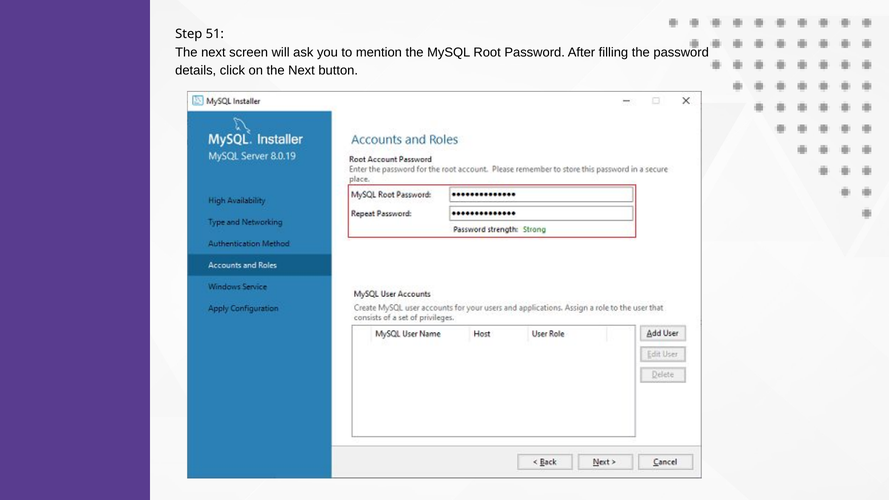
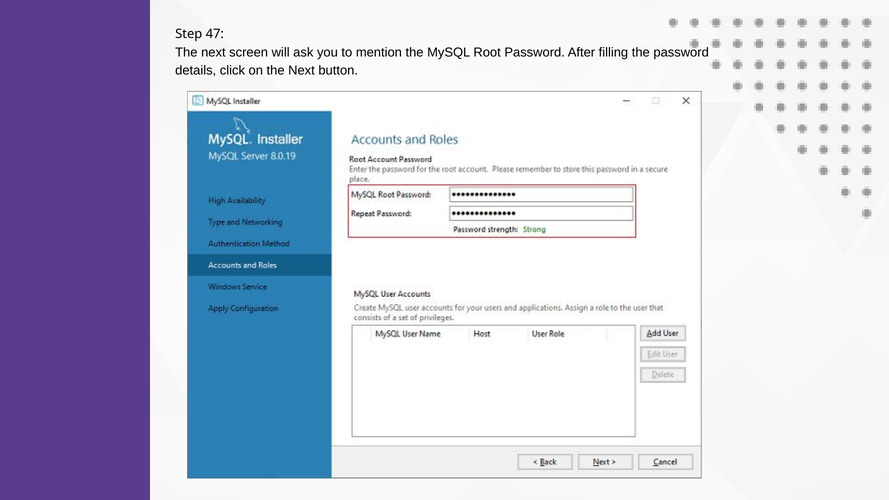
51: 51 -> 47 (215, 34)
